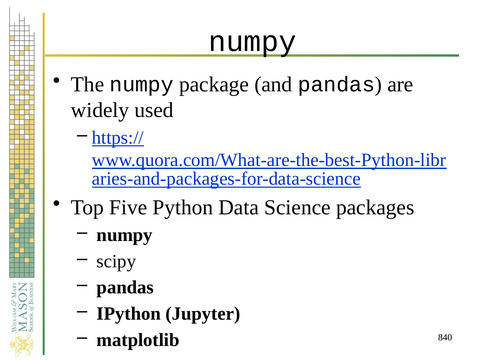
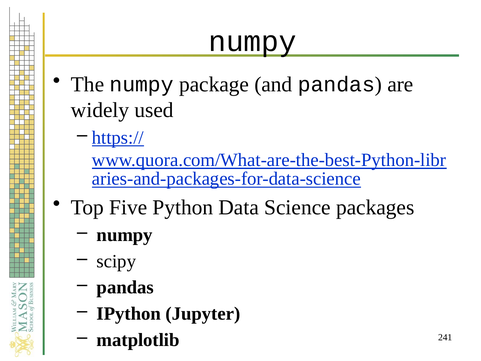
840: 840 -> 241 (445, 337)
